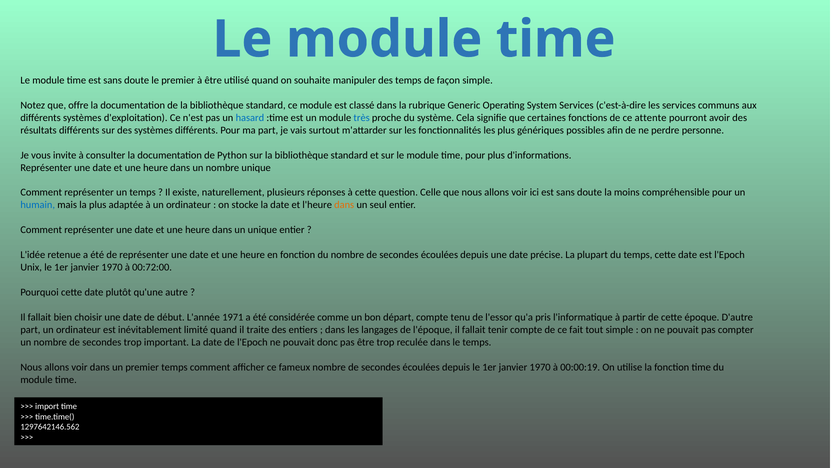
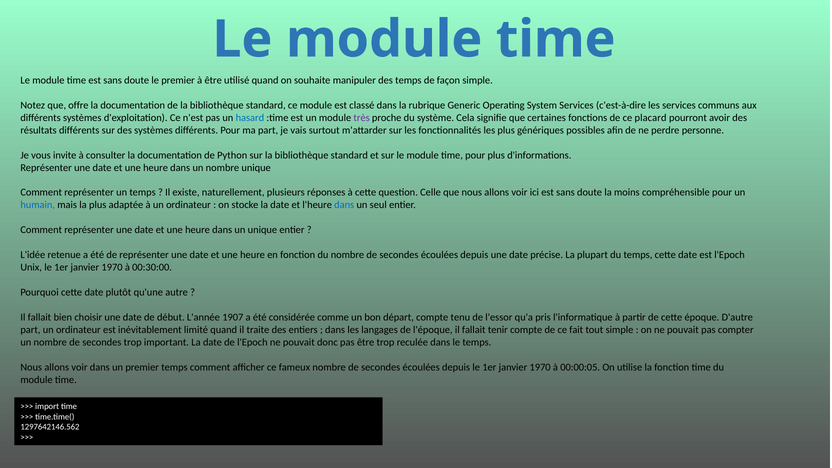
très colour: blue -> purple (362, 118)
attente: attente -> placard (651, 118)
dans colour: orange -> blue (344, 205)
00:72:00: 00:72:00 -> 00:30:00 (152, 267)
1971: 1971 -> 1907 (233, 317)
00:00:19: 00:00:19 -> 00:00:05 (580, 367)
